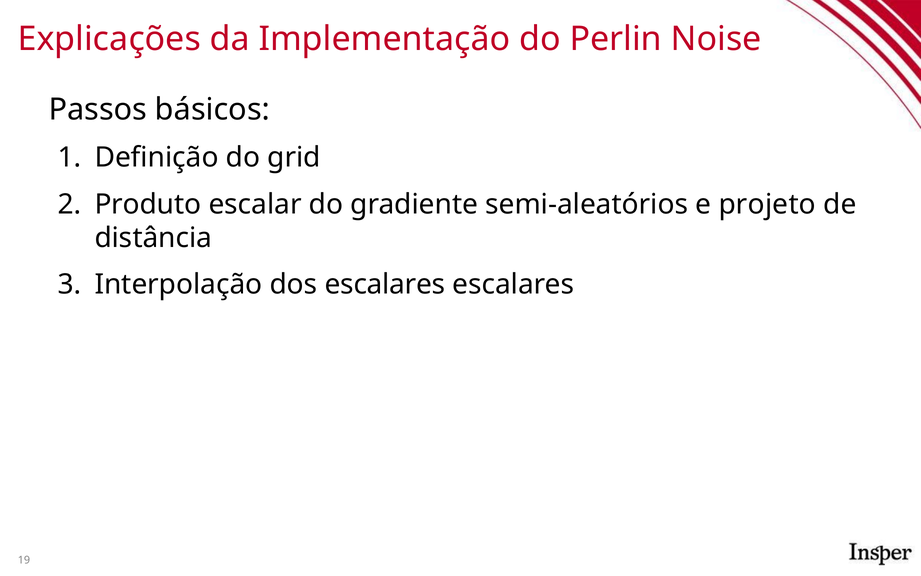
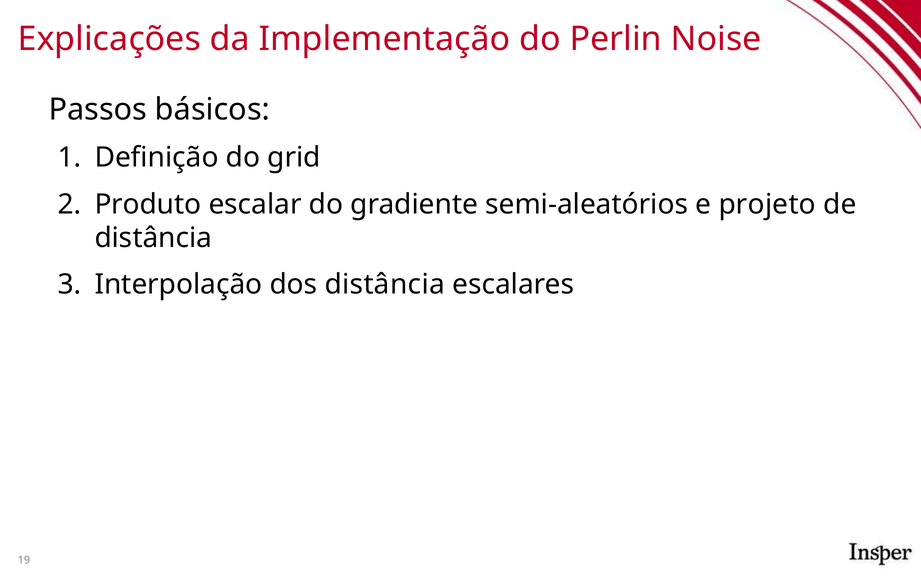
dos escalares: escalares -> distância (385, 284)
